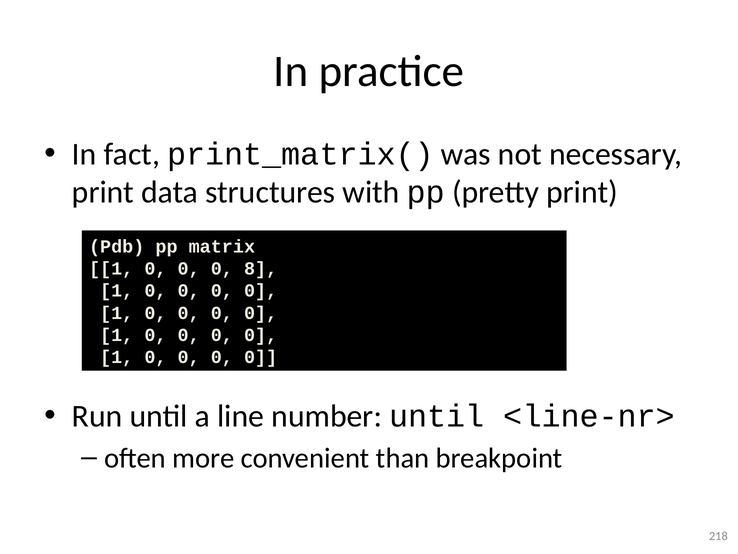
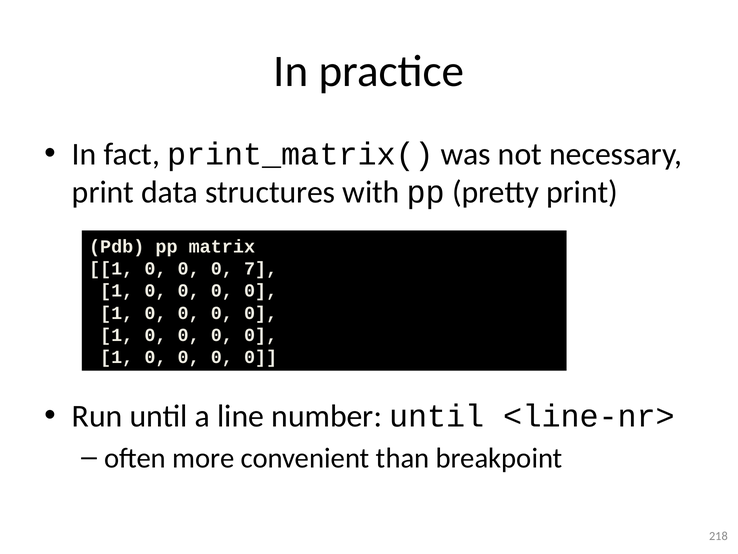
8: 8 -> 7 (261, 268)
